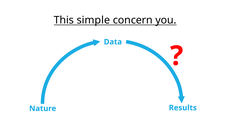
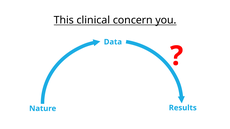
simple: simple -> clinical (93, 20)
